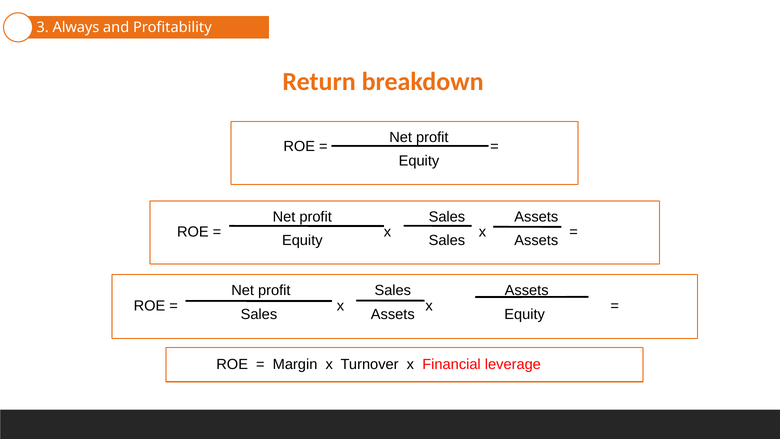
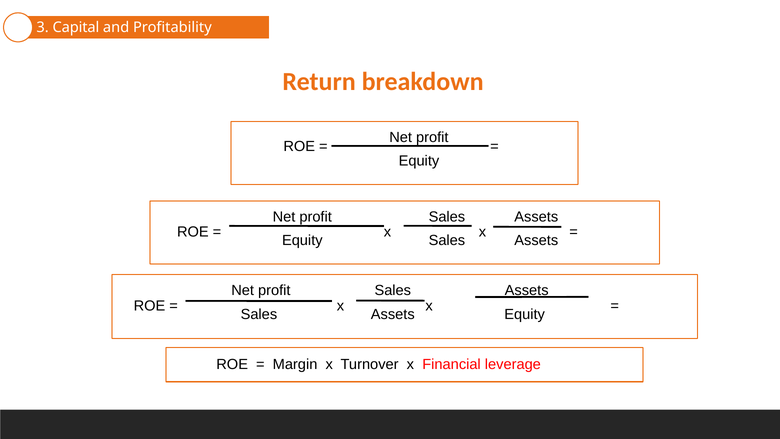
Always: Always -> Capital (76, 27)
